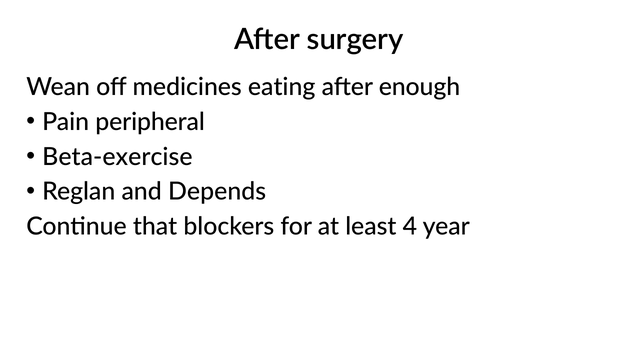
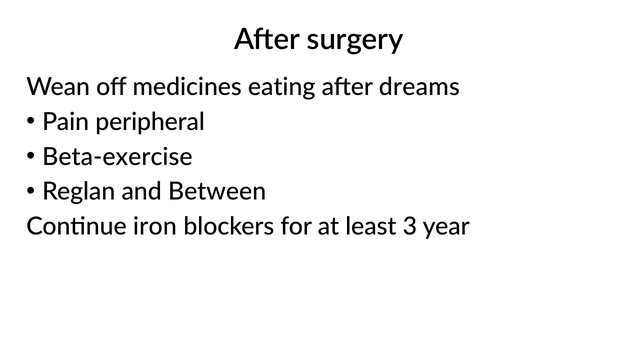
enough: enough -> dreams (419, 87)
Depends: Depends -> Between (217, 191)
that: that -> iron (155, 226)
4: 4 -> 3 (410, 226)
